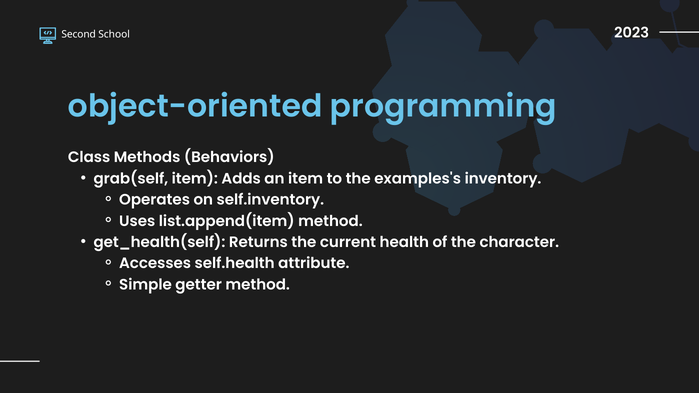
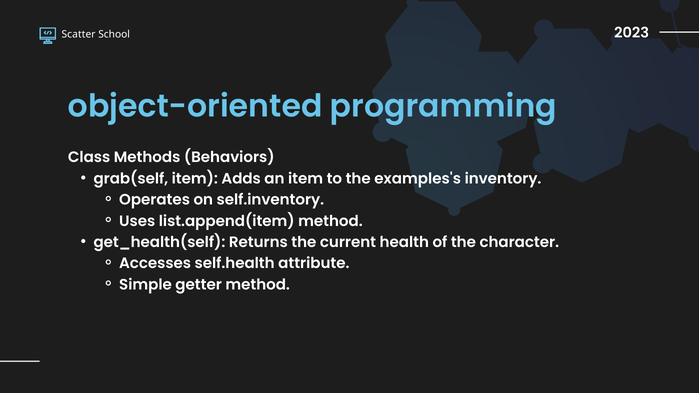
Second: Second -> Scatter (79, 35)
